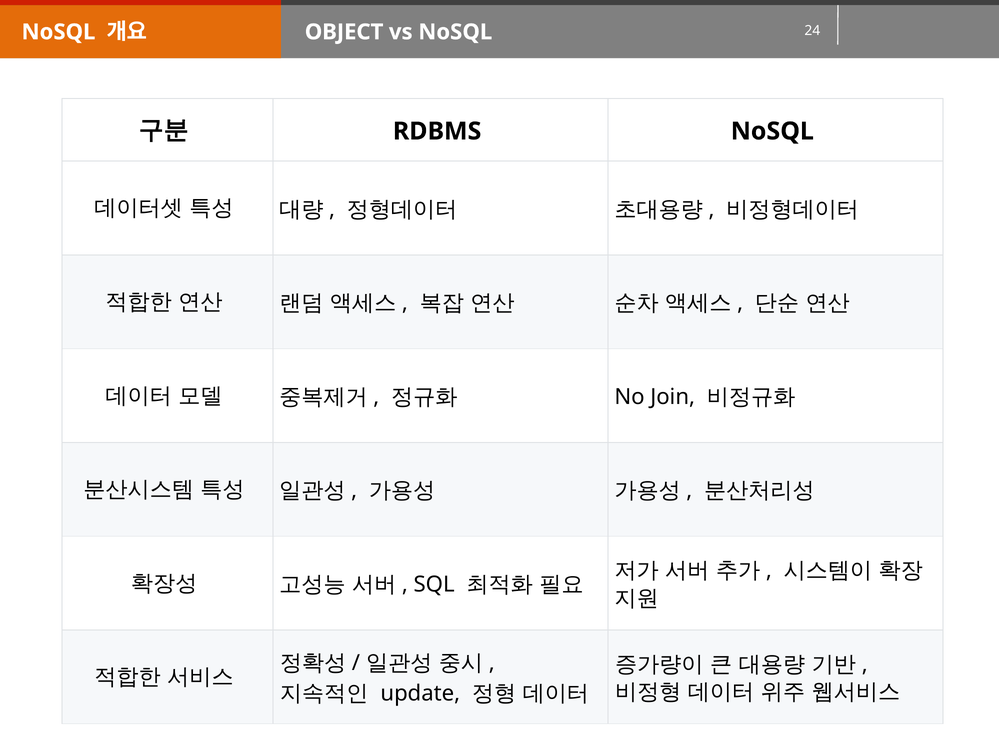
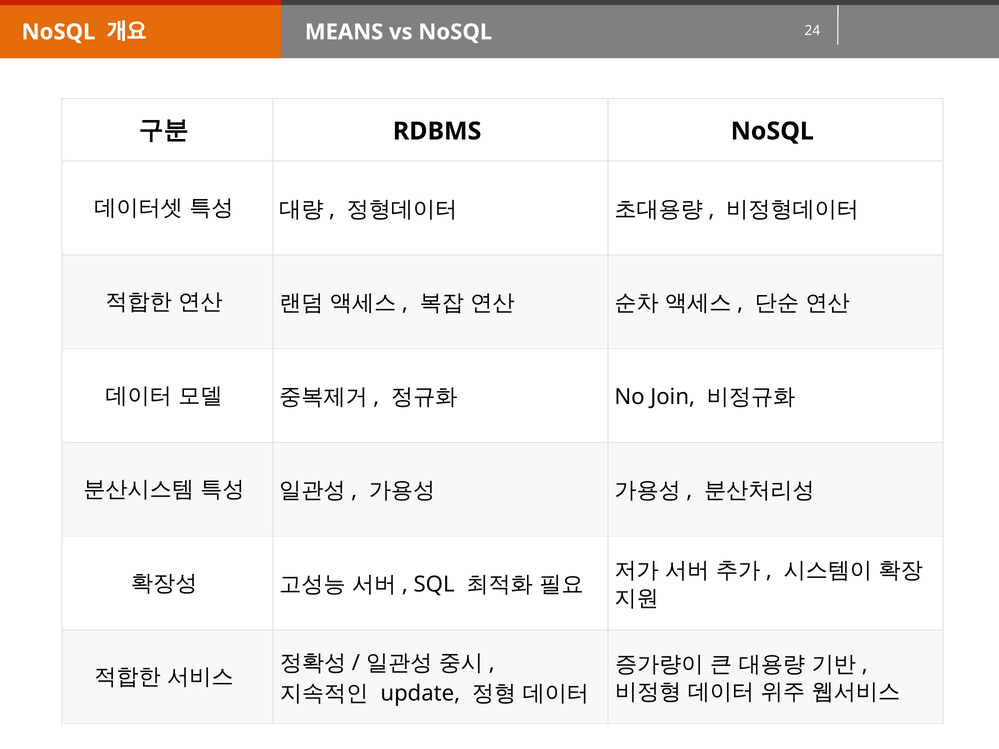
OBJECT: OBJECT -> MEANS (344, 32)
